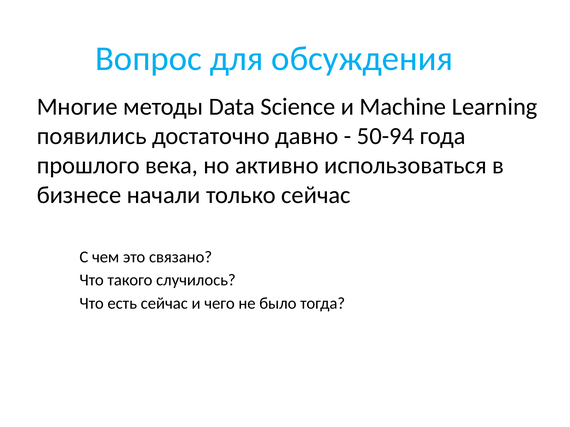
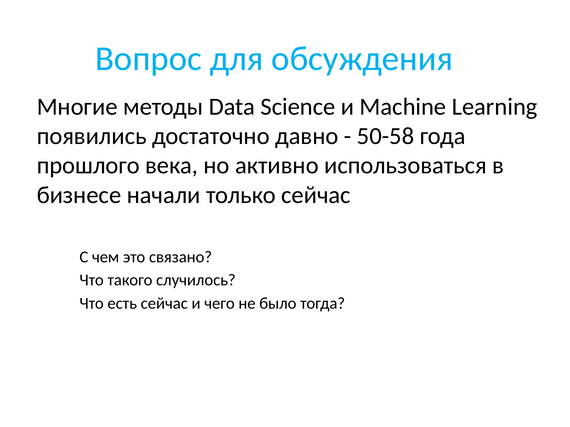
50-94: 50-94 -> 50-58 (386, 136)
